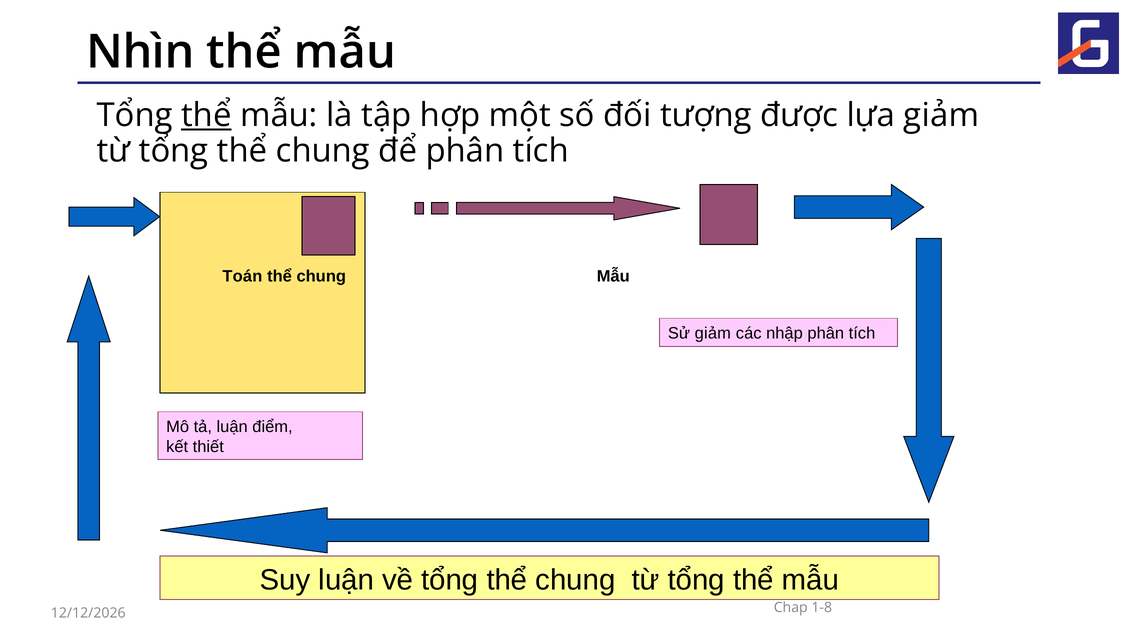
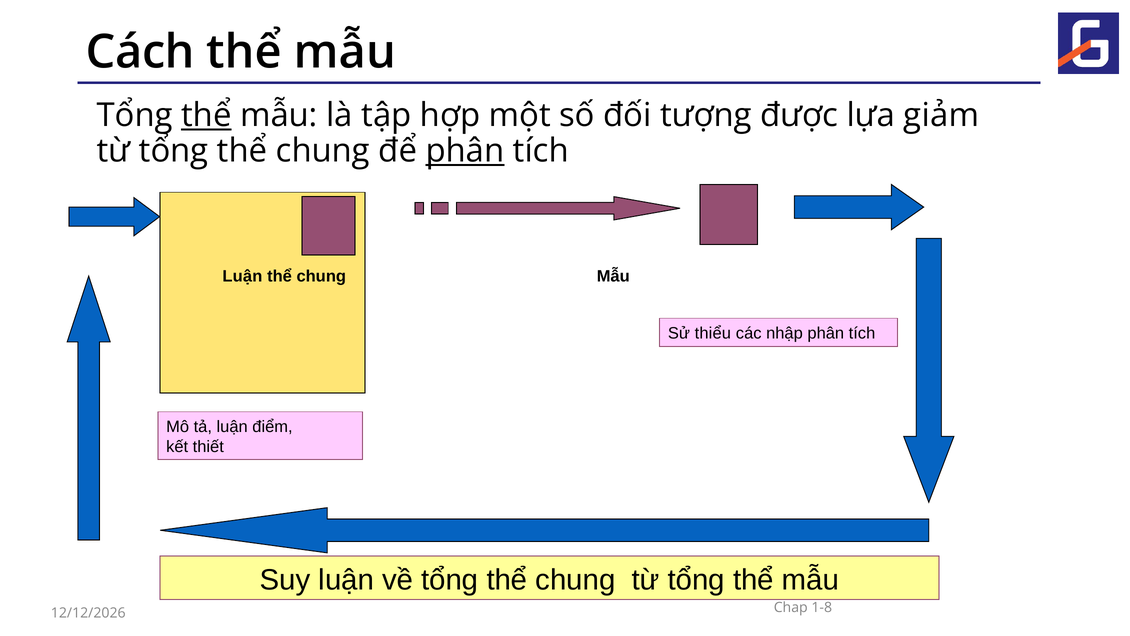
Nhìn: Nhìn -> Cách (140, 52)
phân underline: none -> present (465, 151)
Toán: Toán -> Luận (242, 276)
Sử giảm: giảm -> thiểu (713, 333)
